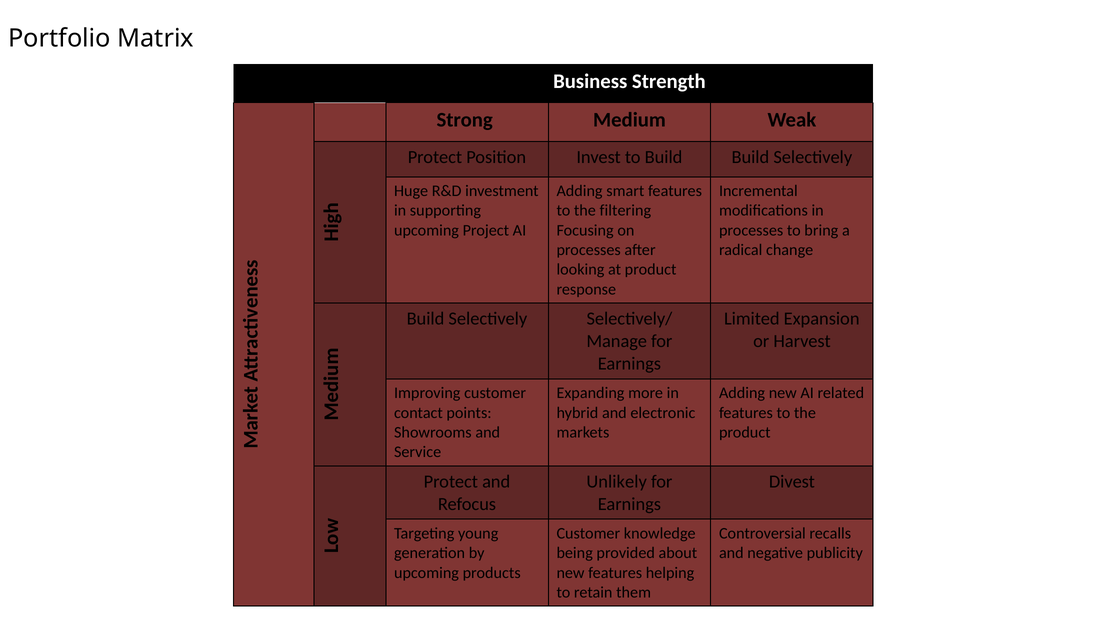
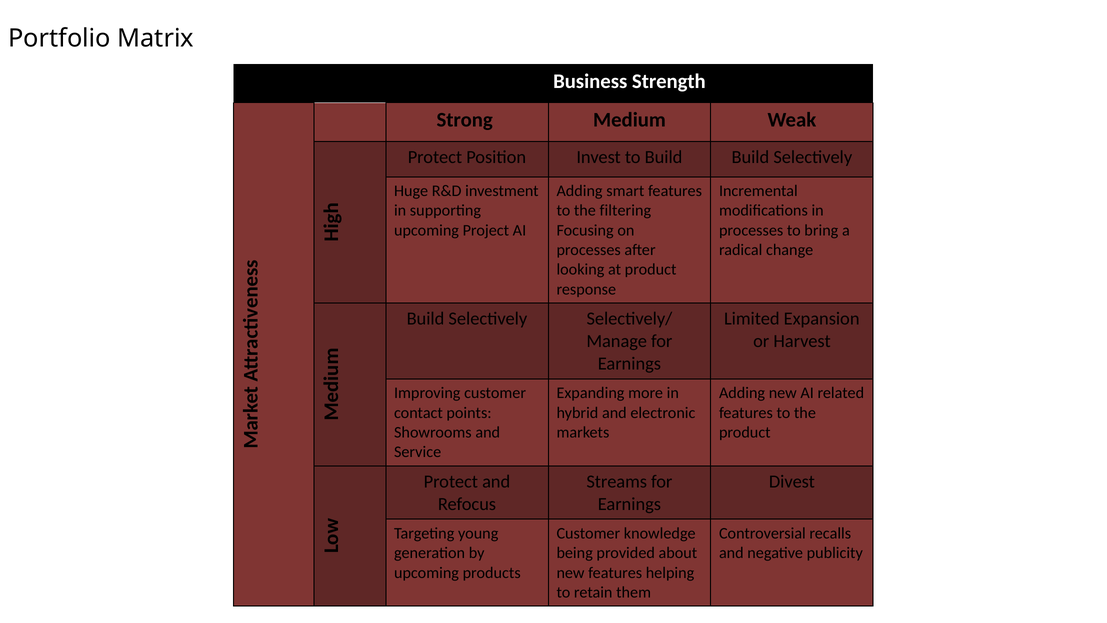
Unlikely: Unlikely -> Streams (617, 481)
